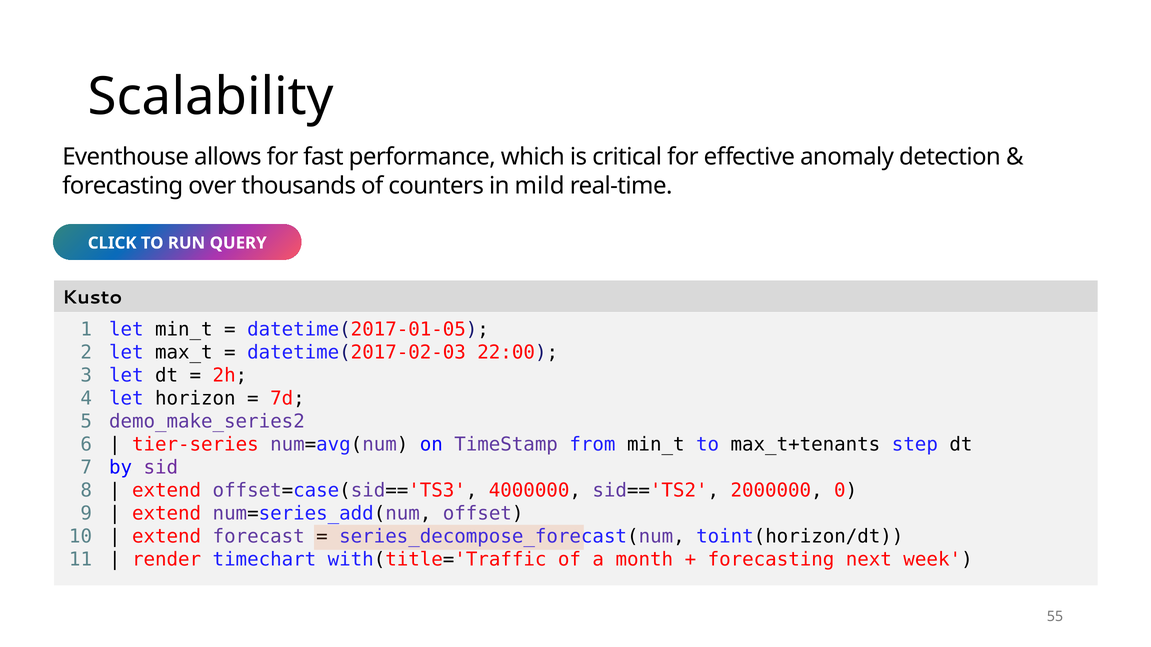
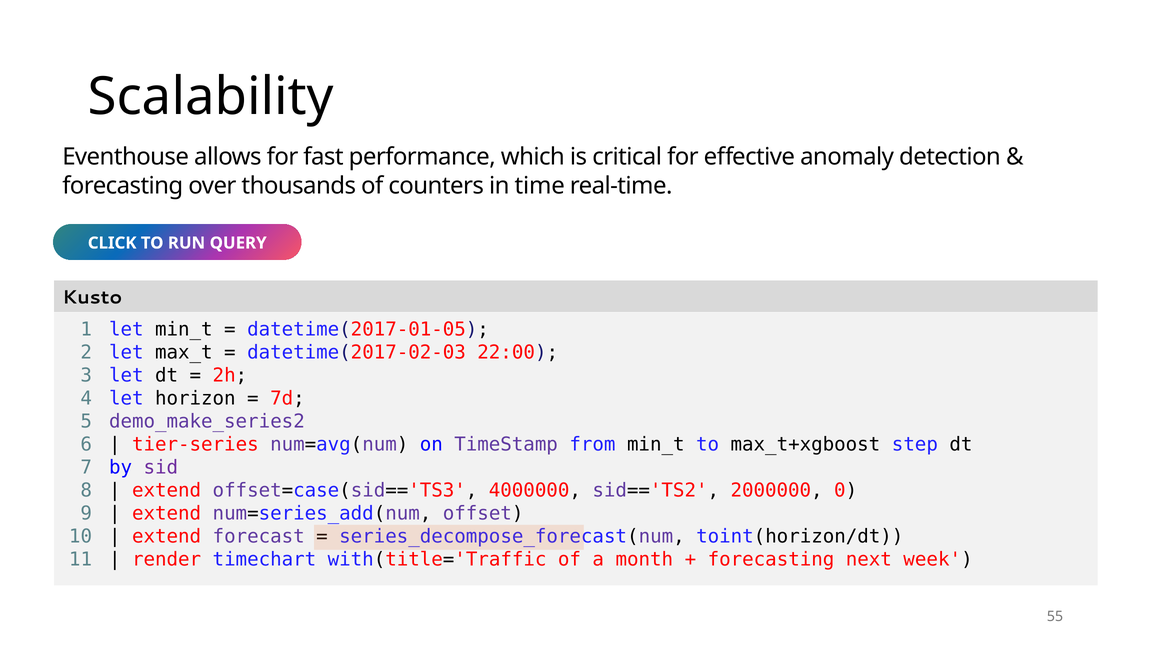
mild: mild -> time (540, 186)
max_t+tenants: max_t+tenants -> max_t+xgboost (805, 445)
